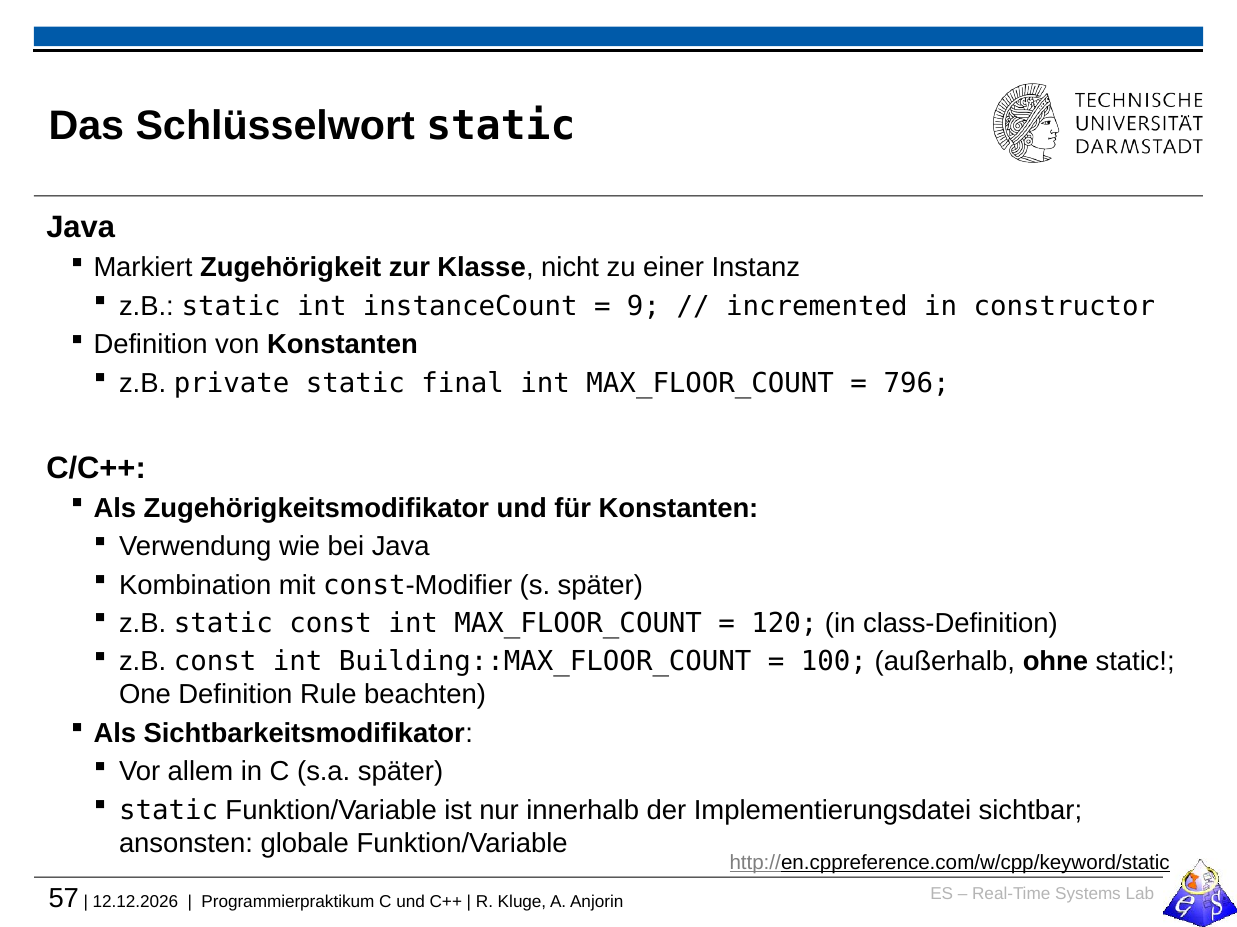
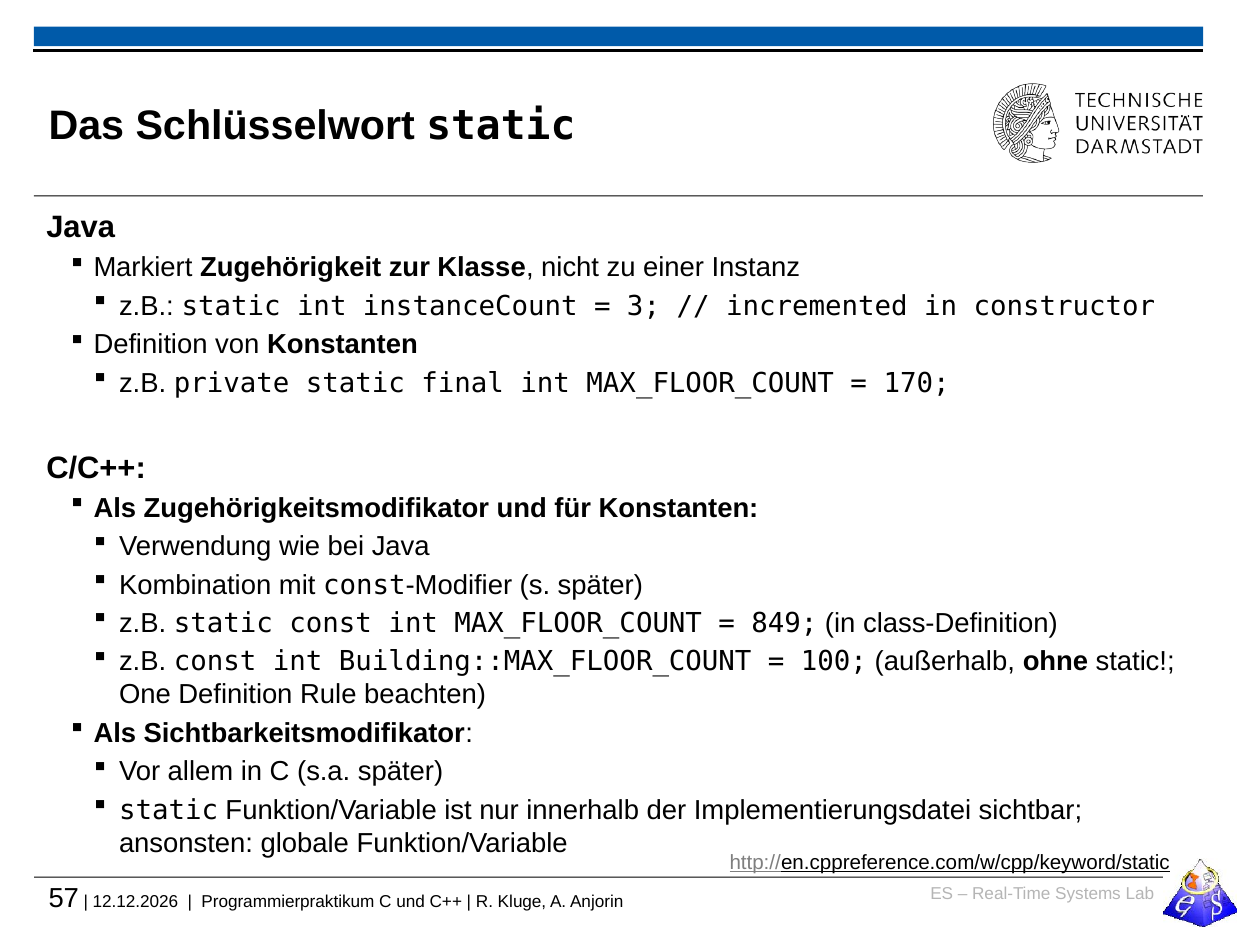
9: 9 -> 3 (644, 306)
796: 796 -> 170 (917, 383)
120: 120 -> 849 (784, 624)
